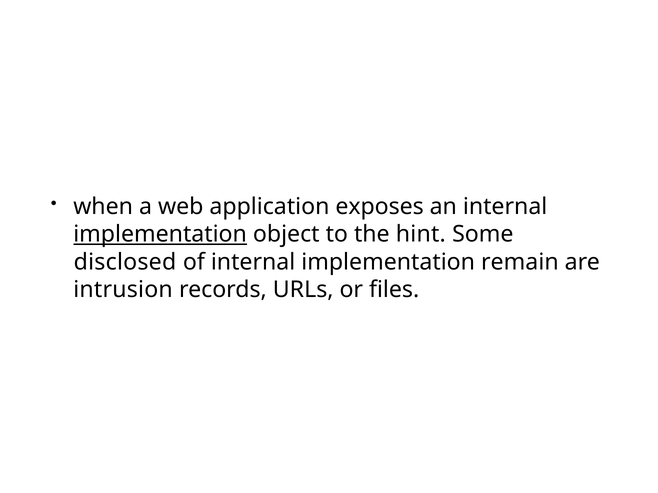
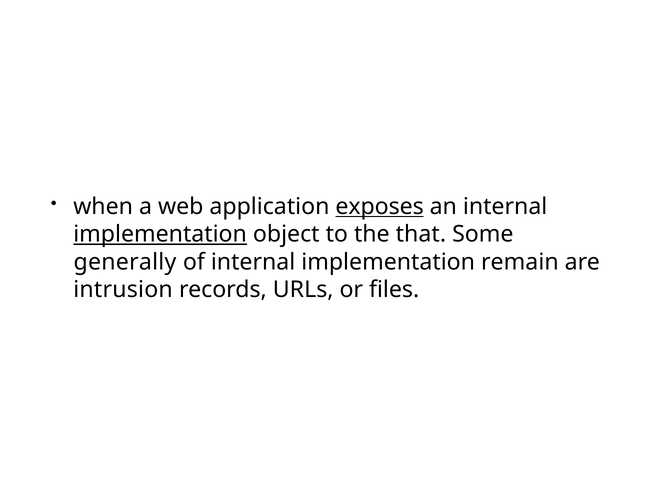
exposes underline: none -> present (380, 207)
hint: hint -> that (421, 234)
disclosed: disclosed -> generally (125, 262)
